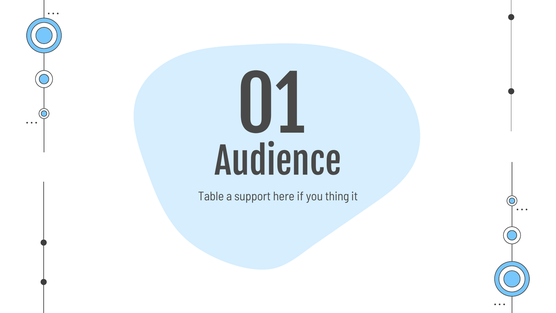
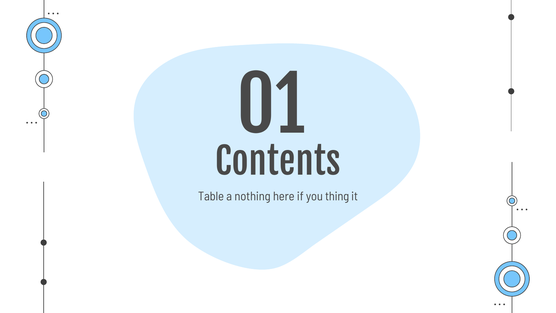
Audience: Audience -> Contents (278, 163)
support: support -> nothing (253, 196)
